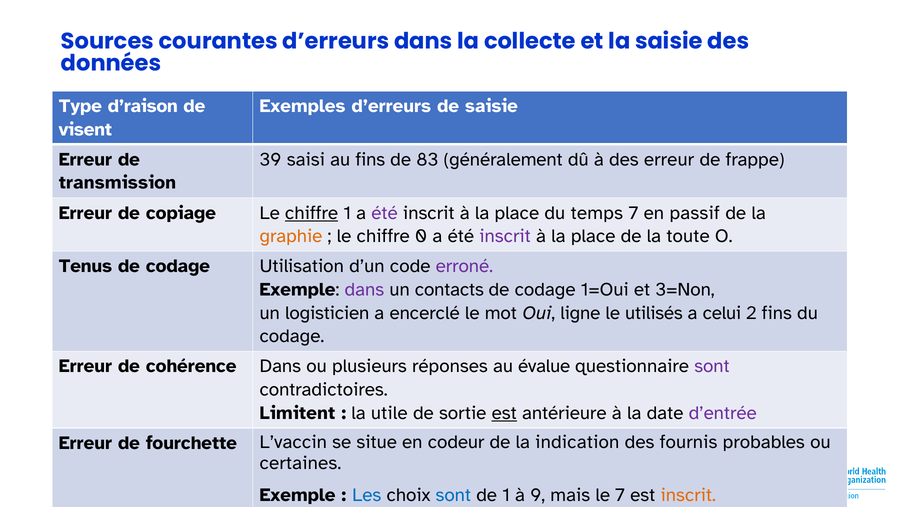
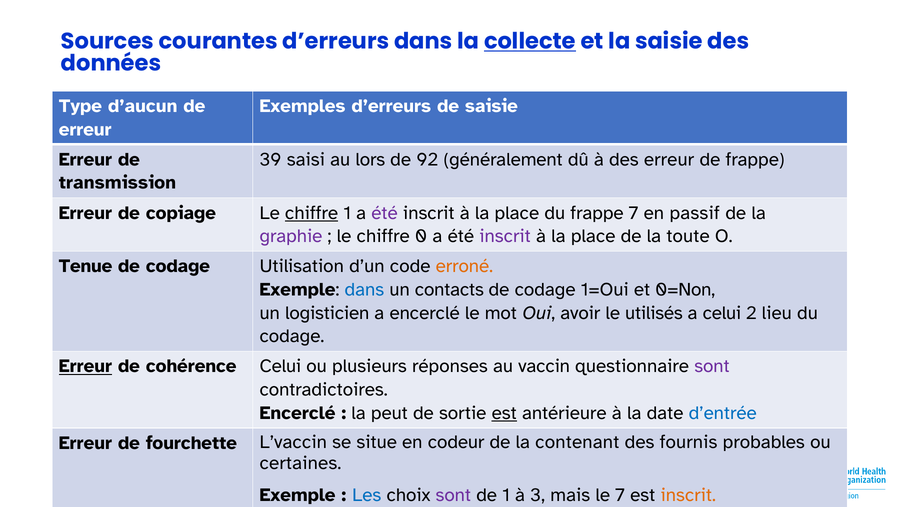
collecte underline: none -> present (530, 41)
d’raison: d’raison -> d’aucun (143, 106)
visent: visent -> erreur (85, 129)
au fins: fins -> lors (370, 160)
83: 83 -> 92 (427, 160)
du temps: temps -> frappe (597, 213)
graphie colour: orange -> purple (291, 236)
Tenus: Tenus -> Tenue (85, 266)
erroné colour: purple -> orange (464, 266)
dans colour: purple -> blue (364, 290)
3=Non: 3=Non -> 0=Non (685, 290)
ligne: ligne -> avoir (580, 313)
2 fins: fins -> lieu (777, 313)
Erreur underline: none -> present (85, 367)
cohérence Dans: Dans -> Celui (280, 367)
évalue: évalue -> vaccin (544, 367)
Limitent: Limitent -> Encerclé (297, 413)
utile: utile -> peut (389, 413)
d’entrée colour: purple -> blue (723, 413)
indication: indication -> contenant (577, 442)
sont colour: blue -> purple (453, 495)
9: 9 -> 3 (538, 495)
